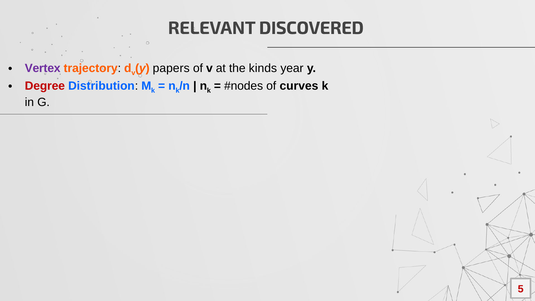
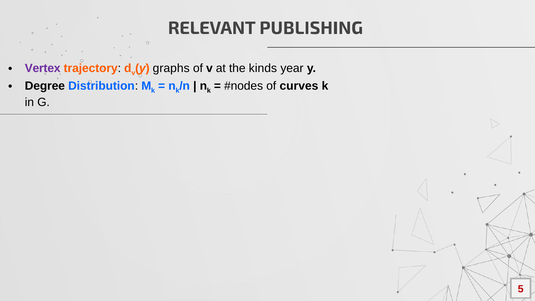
DISCOVERED: DISCOVERED -> PUBLISHING (311, 28)
papers: papers -> graphs (171, 68)
Degree colour: red -> black (45, 86)
